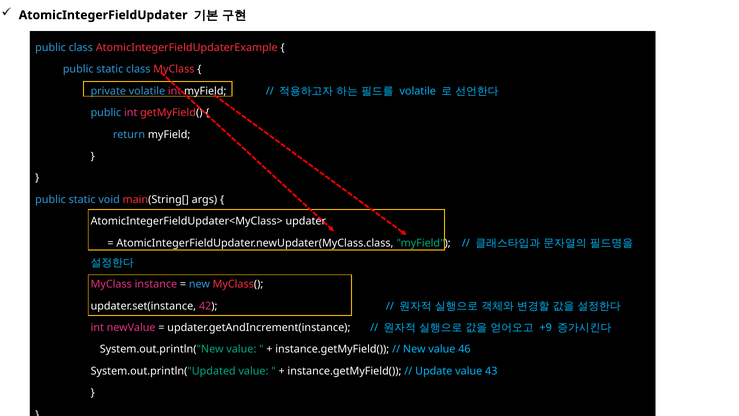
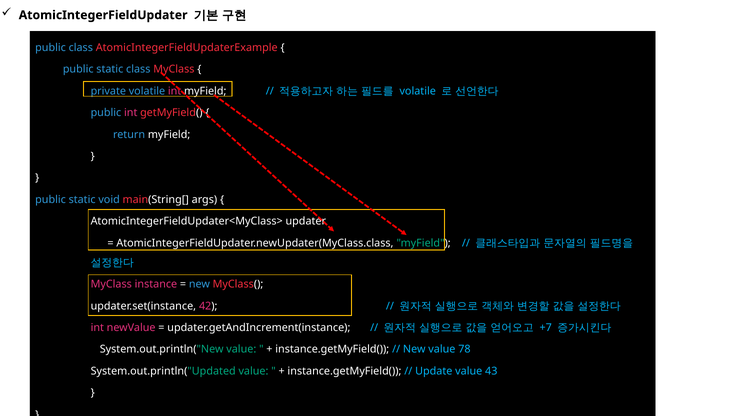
+9: +9 -> +7 (546, 327)
46: 46 -> 78 (464, 349)
